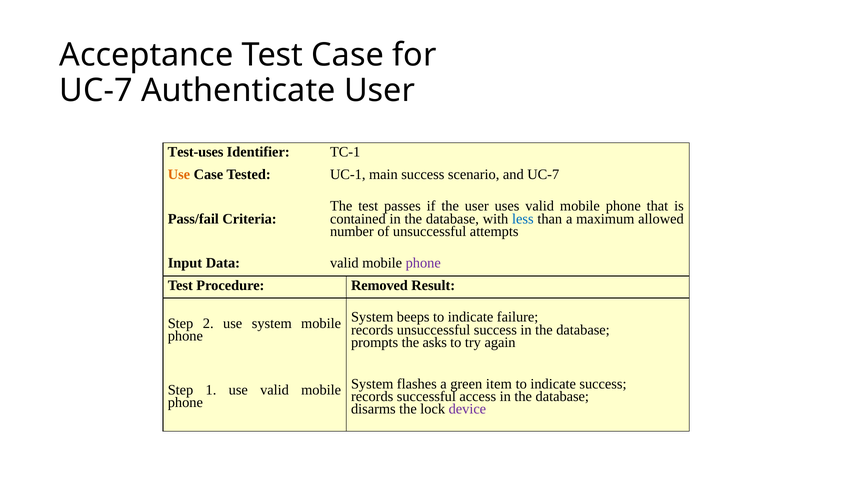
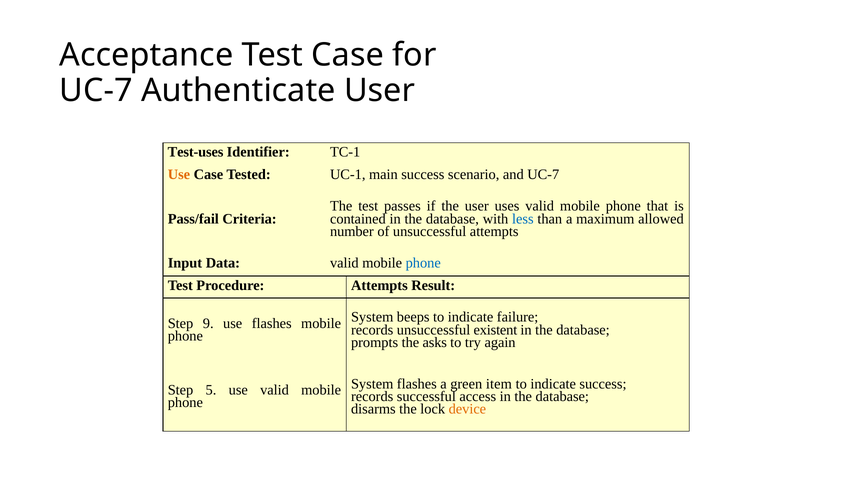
phone colour: purple -> blue (423, 263)
Procedure Removed: Removed -> Attempts (379, 285)
2: 2 -> 9 (208, 323)
use system: system -> flashes (272, 323)
unsuccessful success: success -> existent (495, 329)
1: 1 -> 5 (211, 390)
device colour: purple -> orange (467, 409)
